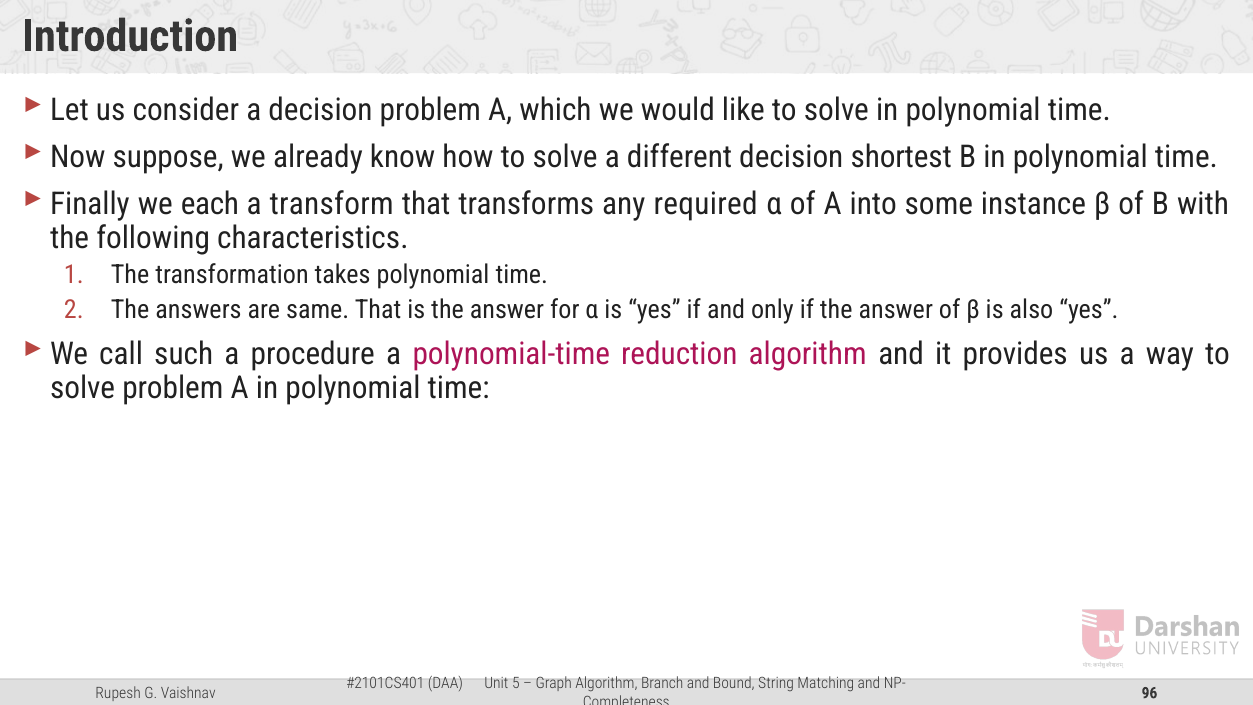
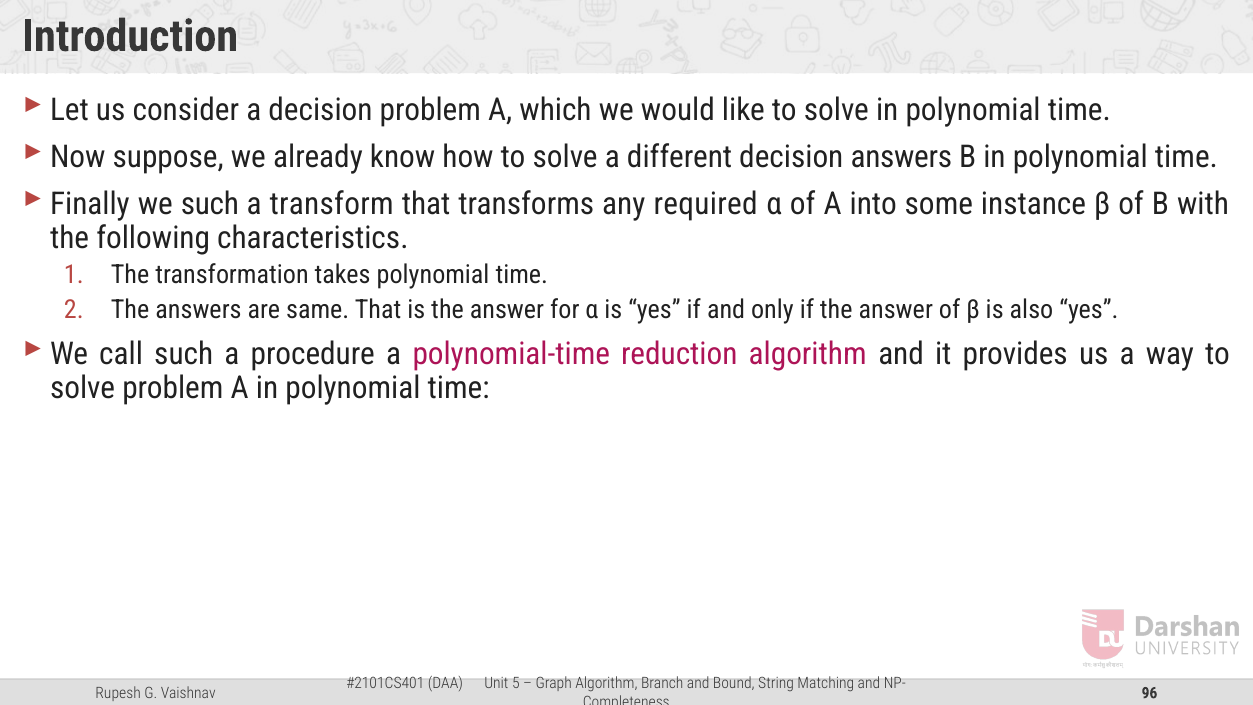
decision shortest: shortest -> answers (901, 157)
we each: each -> such (210, 204)
